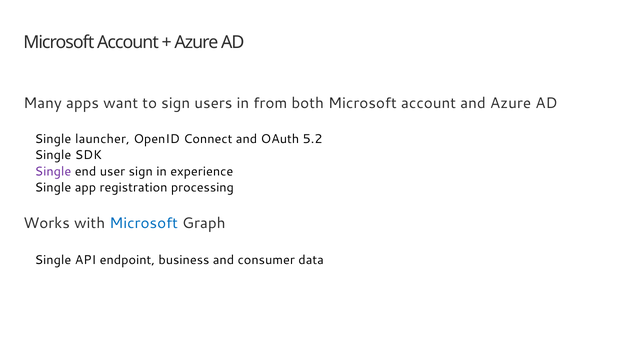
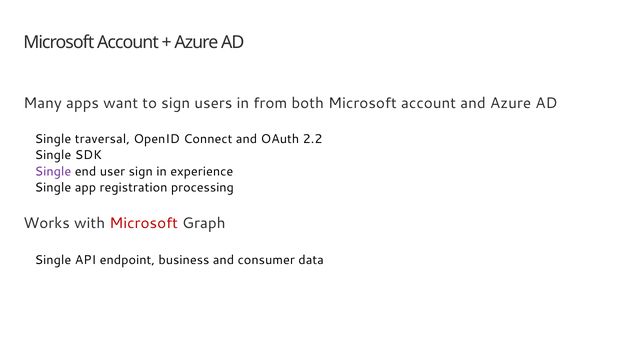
launcher: launcher -> traversal (102, 139)
5.2: 5.2 -> 2.2 (313, 139)
Microsoft colour: blue -> red (144, 223)
